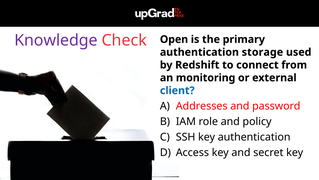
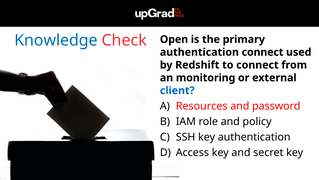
Knowledge colour: purple -> blue (56, 40)
authentication storage: storage -> connect (263, 52)
Addresses: Addresses -> Resources (202, 106)
